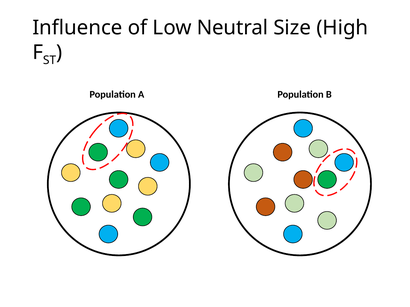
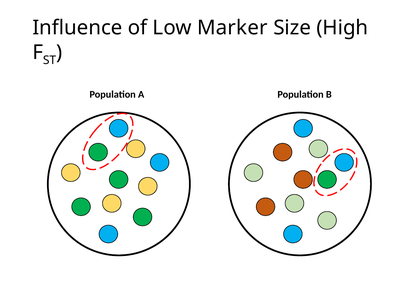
Neutral: Neutral -> Marker (232, 28)
